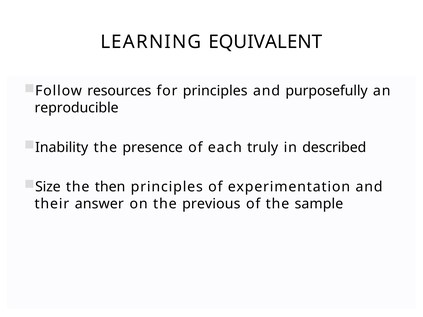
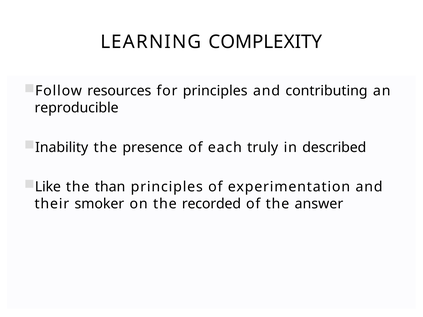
EQUIVALENT: EQUIVALENT -> COMPLEXITY (265, 42)
purposefully: purposefully -> contributing (327, 91)
Size: Size -> Like (48, 187)
then: then -> than (110, 187)
answer: answer -> smoker (99, 204)
previous: previous -> recorded (211, 204)
sample: sample -> answer (319, 204)
